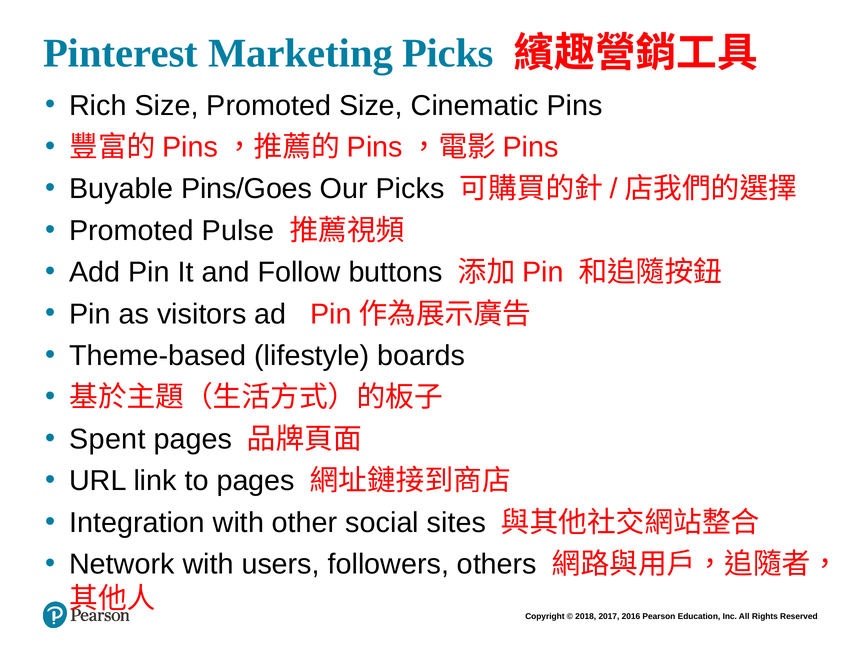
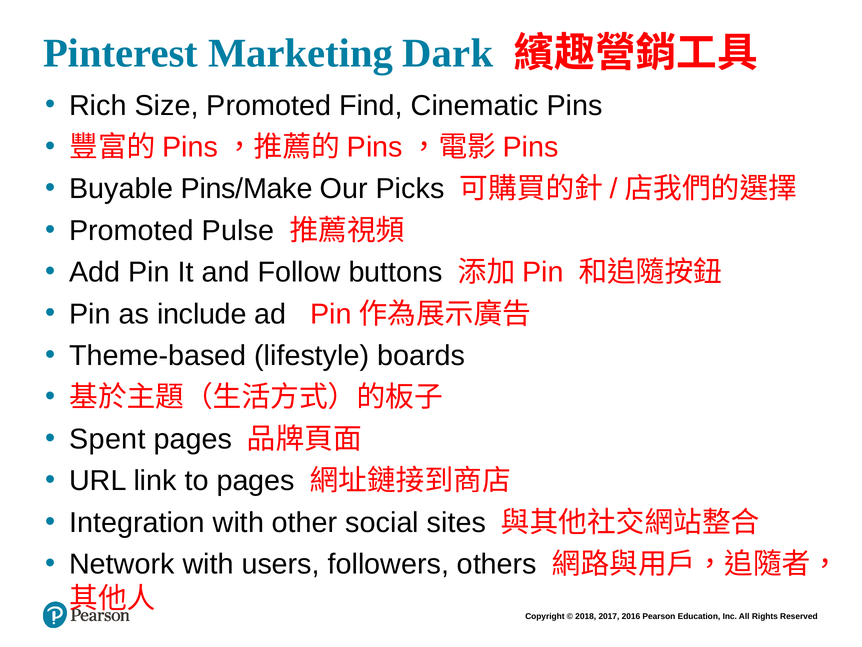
Marketing Picks: Picks -> Dark (448, 53)
Promoted Size: Size -> Find (371, 105)
Pins/Goes: Pins/Goes -> Pins/Make (247, 189)
visitors: visitors -> include (202, 314)
